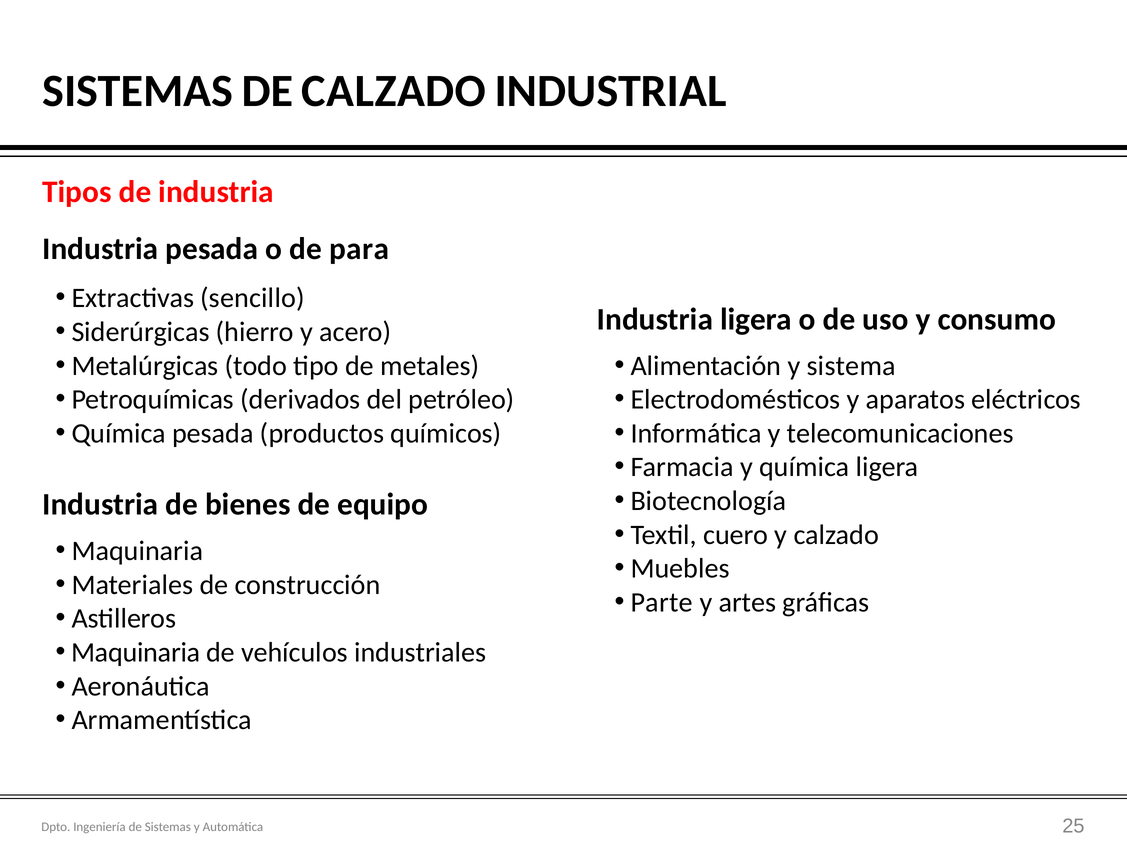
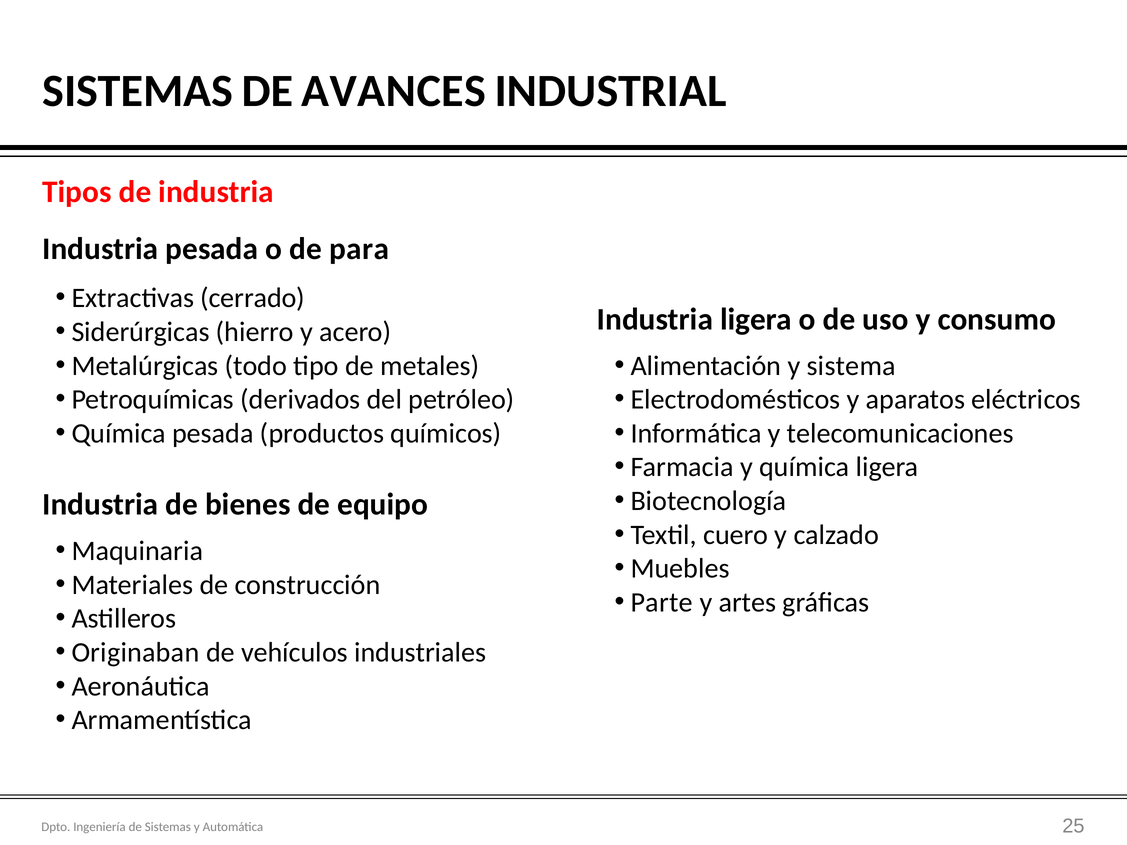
DE CALZADO: CALZADO -> AVANCES (394, 91)
sencillo: sencillo -> cerrado (253, 298)
Maquinaria: Maquinaria -> Originaban (135, 653)
